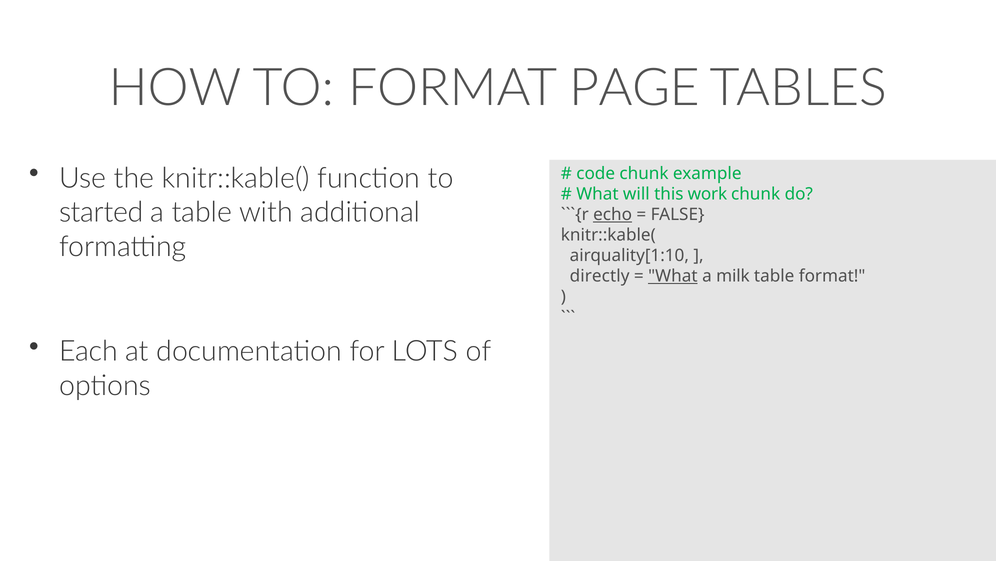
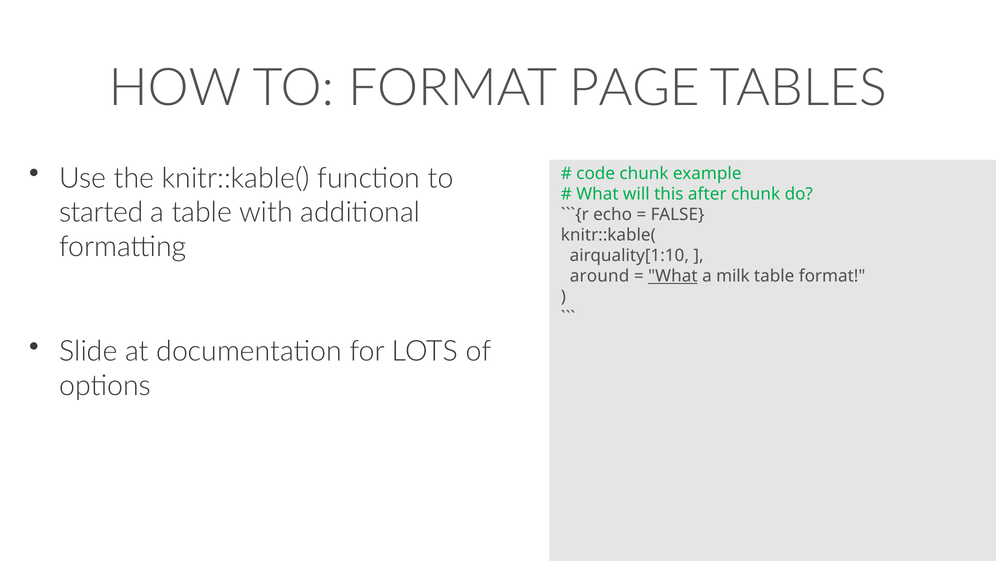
work: work -> after (707, 194)
echo underline: present -> none (613, 214)
directly: directly -> around (600, 276)
Each: Each -> Slide (88, 351)
